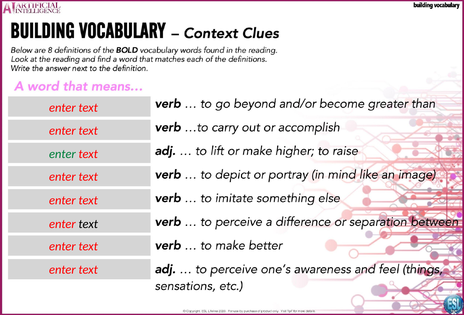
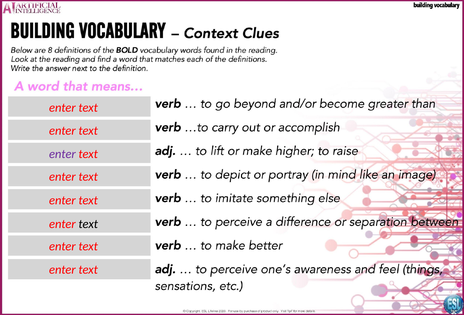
enter colour: green -> purple (62, 154)
